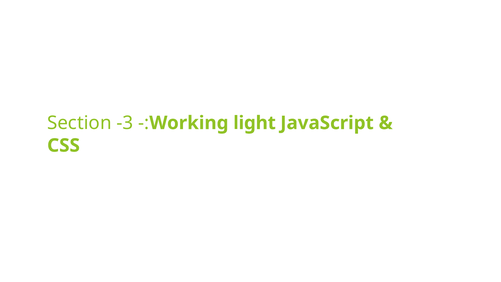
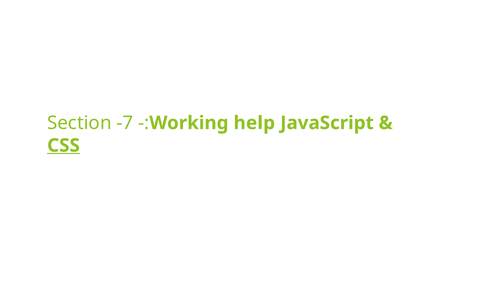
-3: -3 -> -7 (125, 123)
light: light -> help (254, 123)
CSS underline: none -> present (63, 145)
